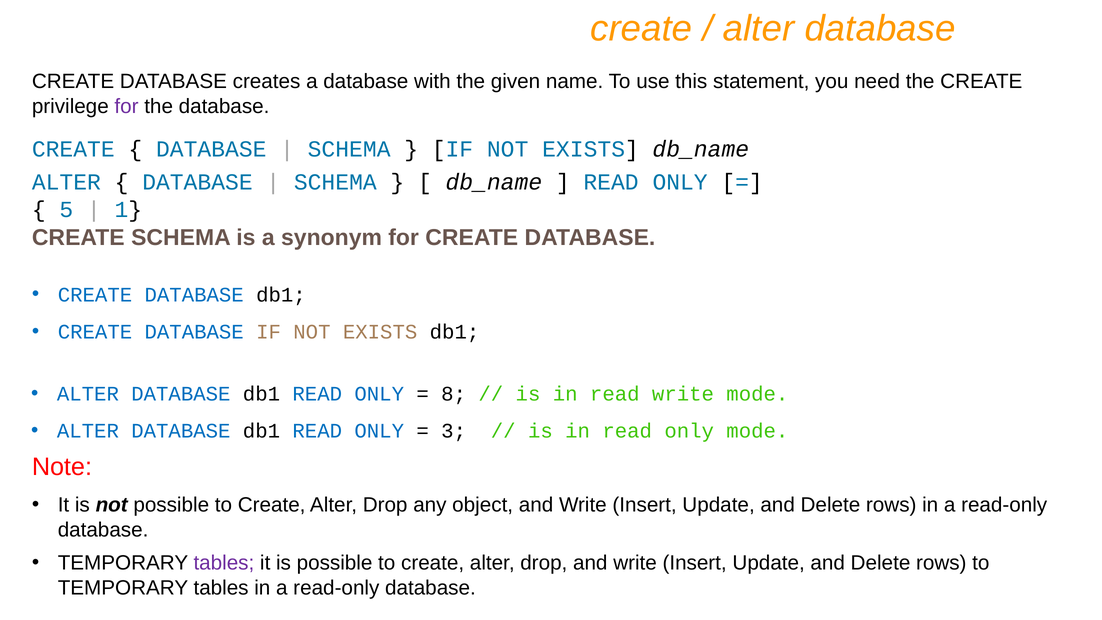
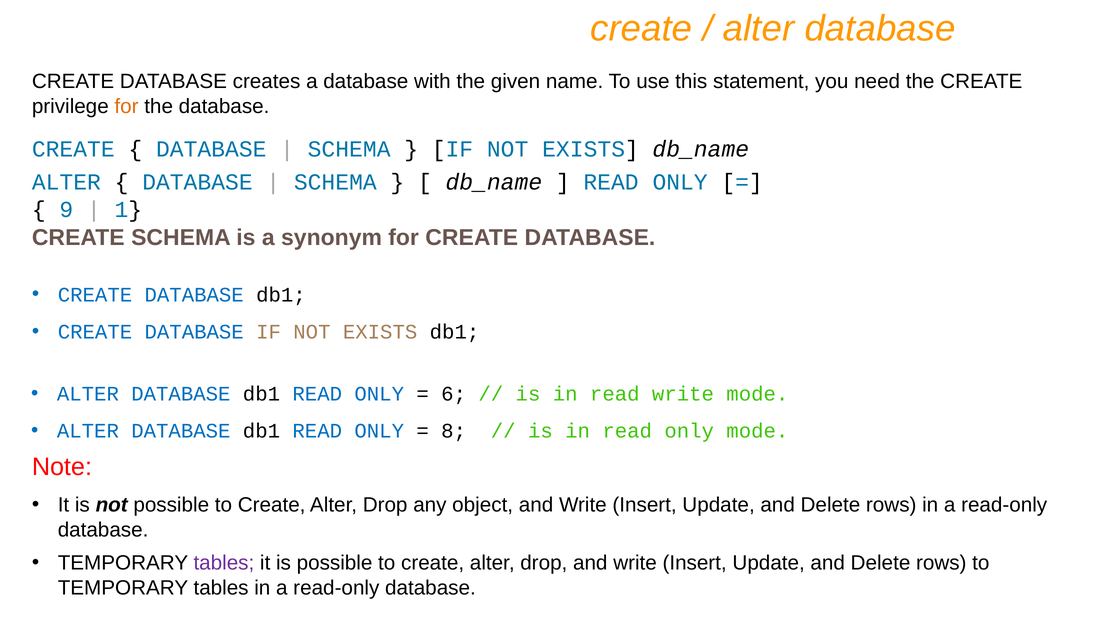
for colour: purple -> orange (127, 106)
5: 5 -> 9 (66, 210)
8: 8 -> 6 (454, 394)
3: 3 -> 8 (454, 431)
